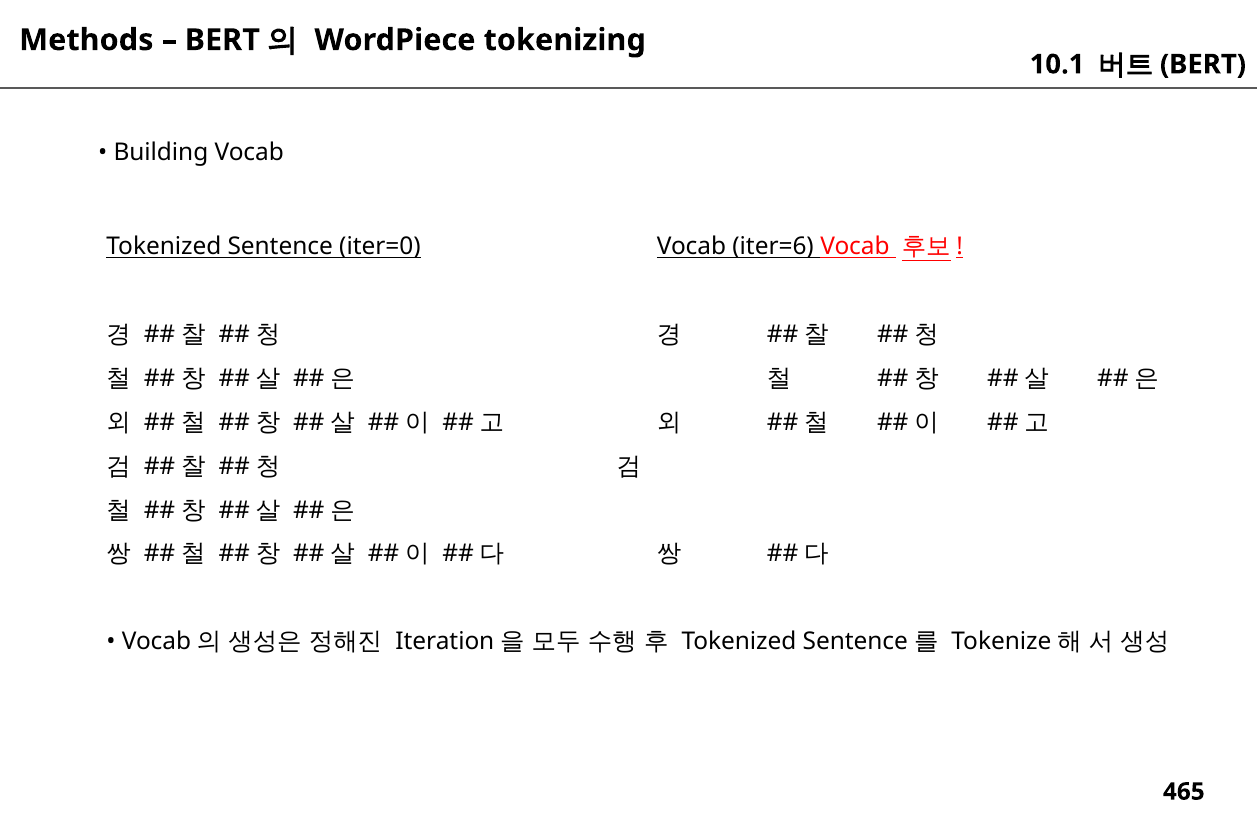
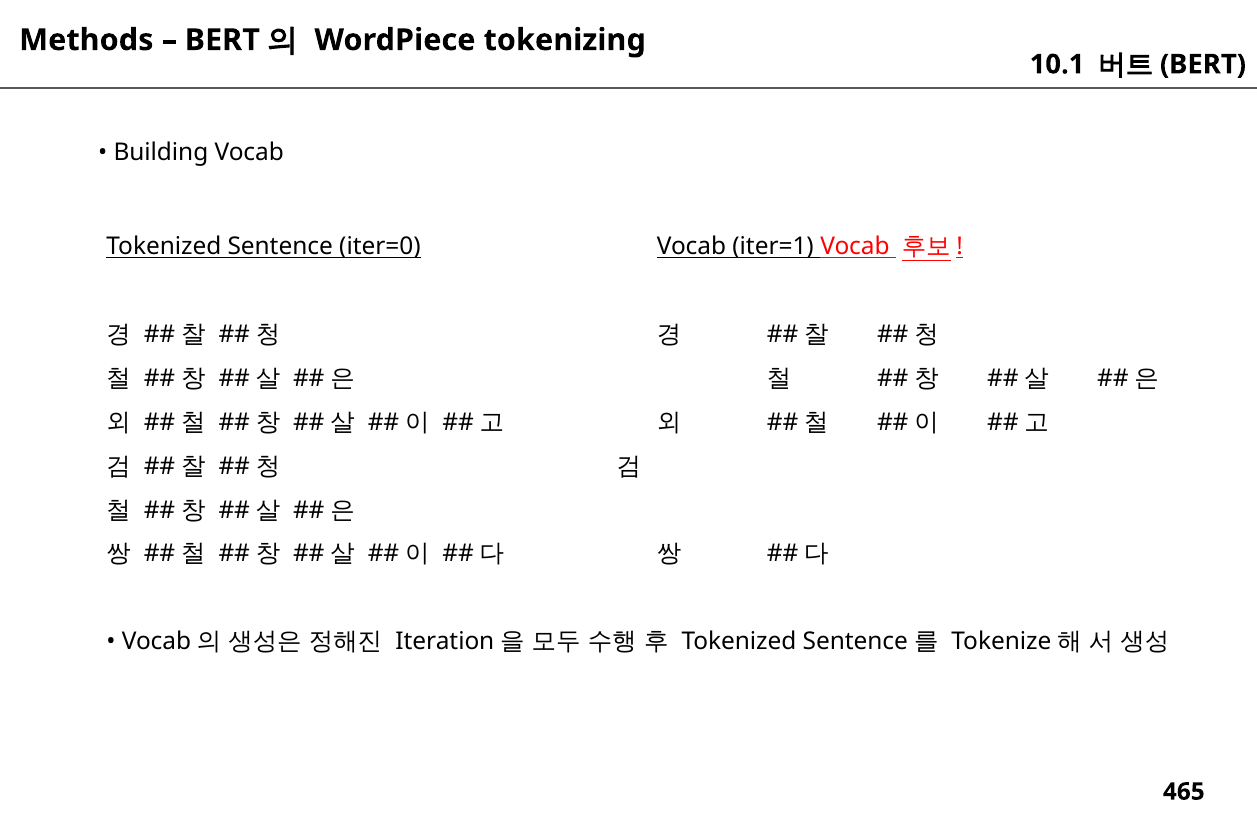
iter=6: iter=6 -> iter=1 (773, 246)
